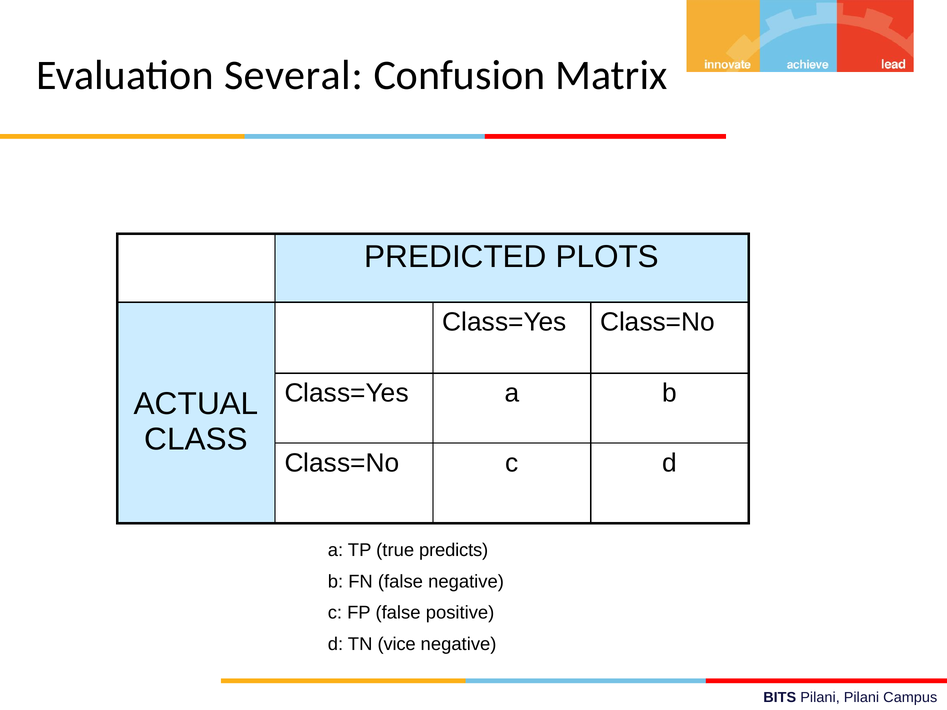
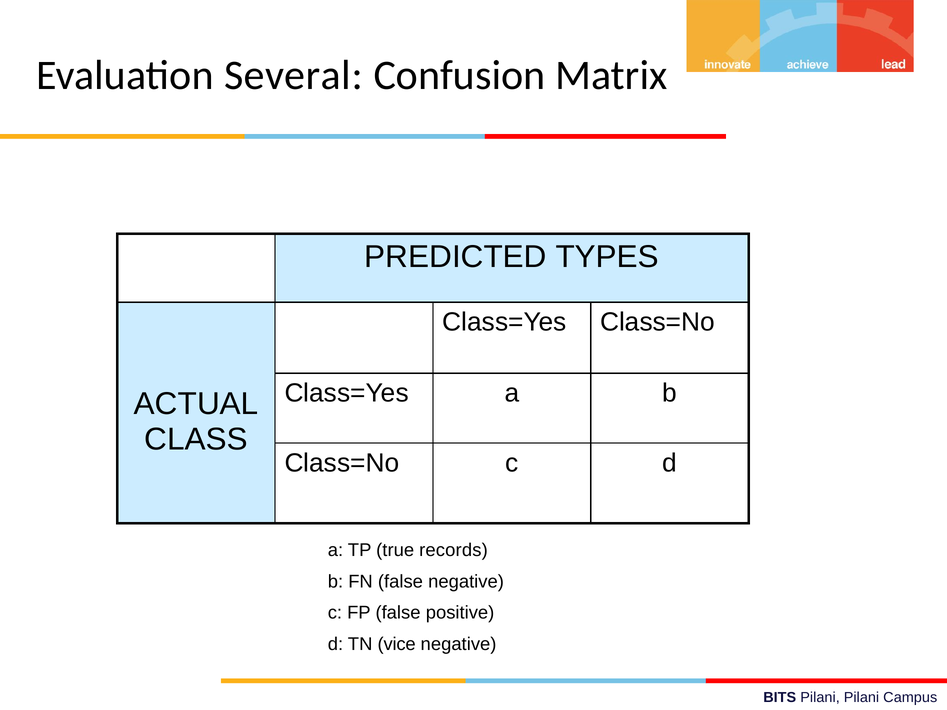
PLOTS: PLOTS -> TYPES (607, 257)
predicts: predicts -> records (453, 550)
